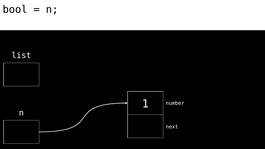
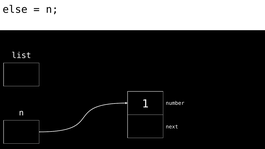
bool: bool -> else (15, 10)
